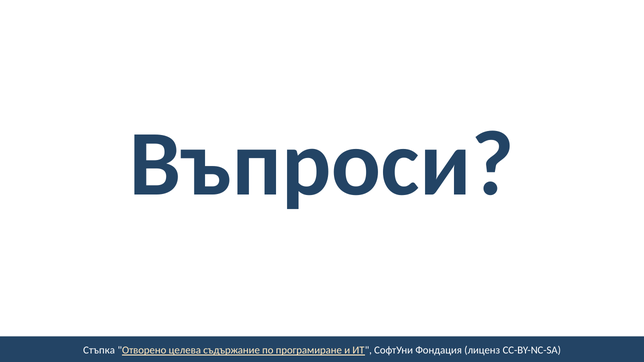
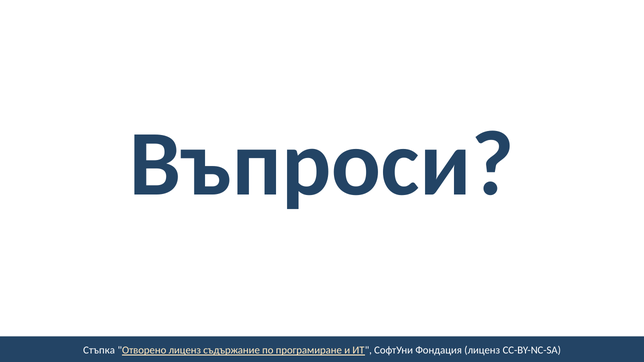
Отворено целева: целева -> лиценз (185, 351)
